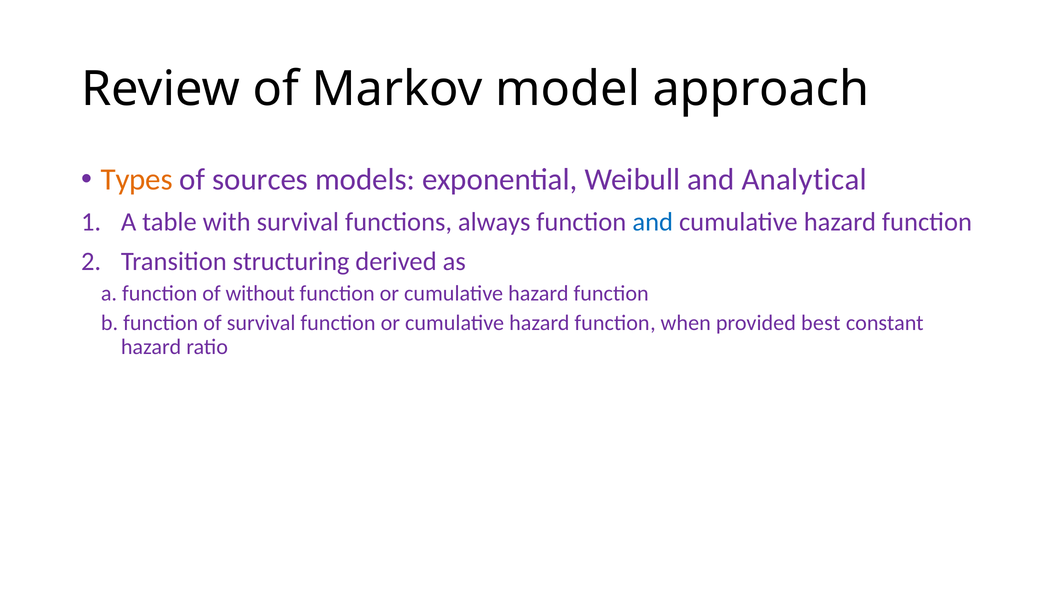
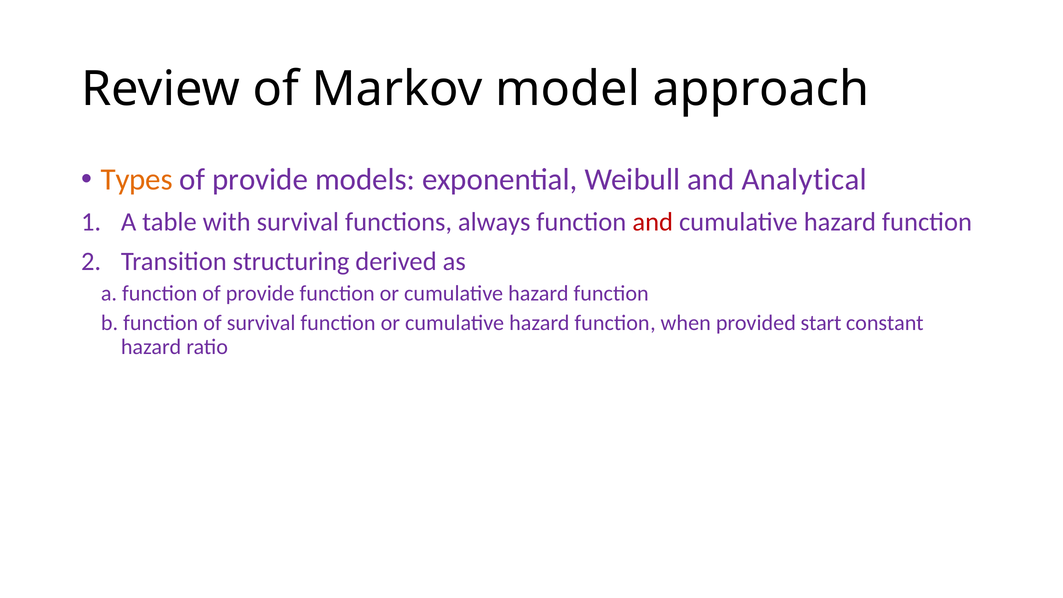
sources: sources -> provide (260, 180)
and colour: blue -> red (653, 222)
function of without: without -> provide (260, 294)
best: best -> start (821, 323)
